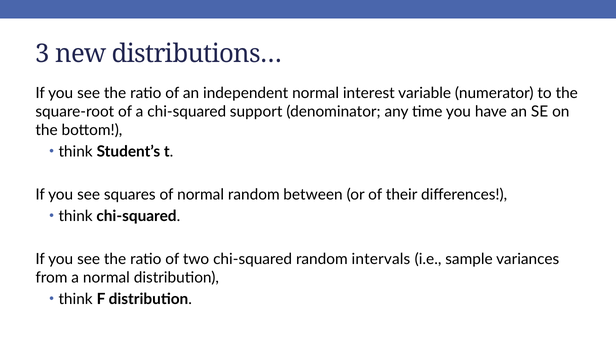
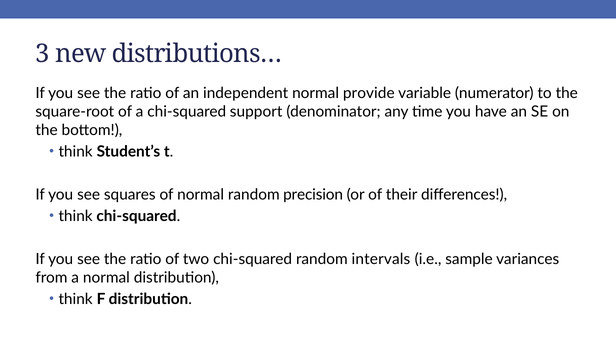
interest: interest -> provide (369, 93)
between: between -> precision (313, 195)
